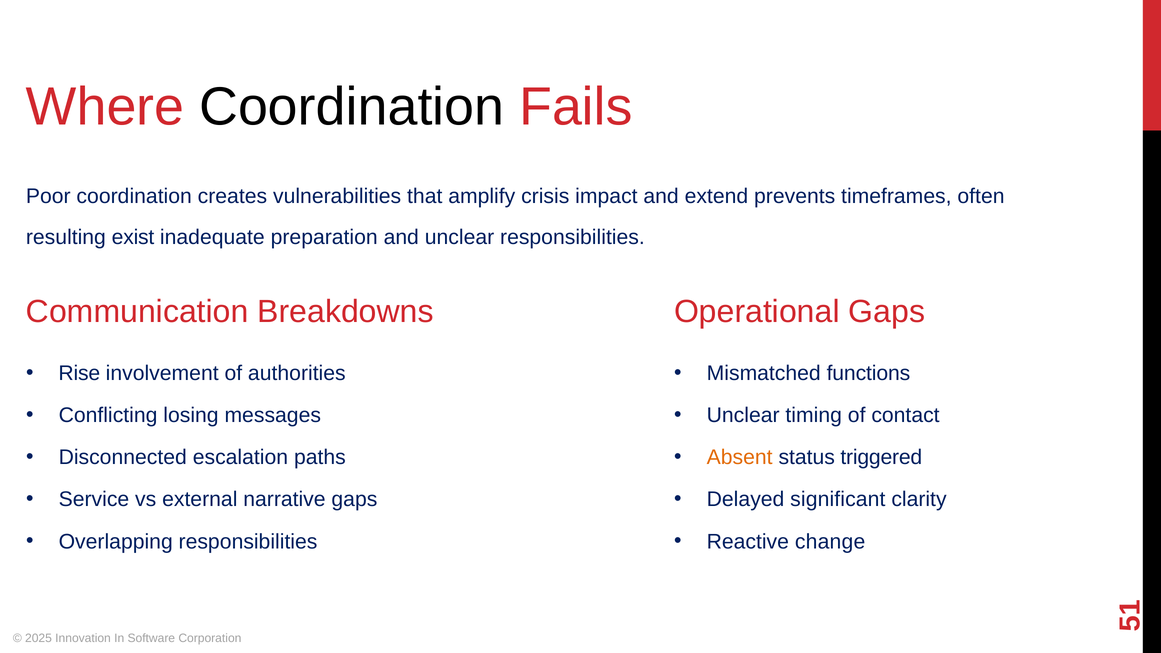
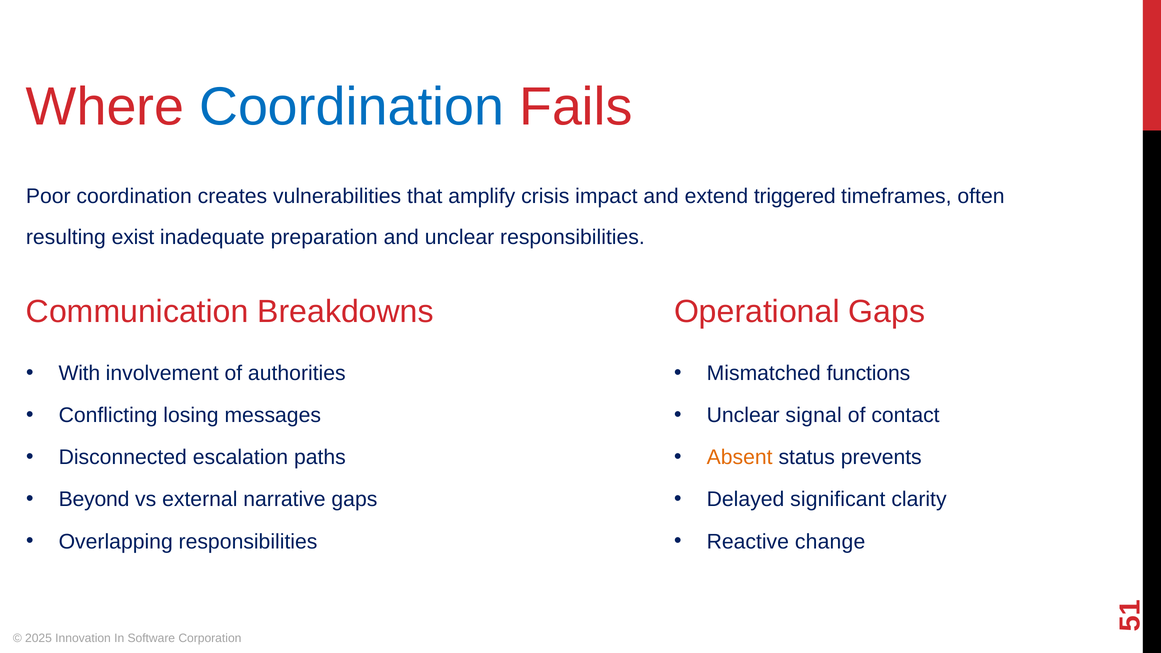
Coordination colour: black -> blue (352, 107)
prevents: prevents -> triggered (795, 196)
Rise: Rise -> With (79, 373)
timing: timing -> signal (814, 415)
triggered: triggered -> prevents (881, 457)
Service: Service -> Beyond (94, 500)
